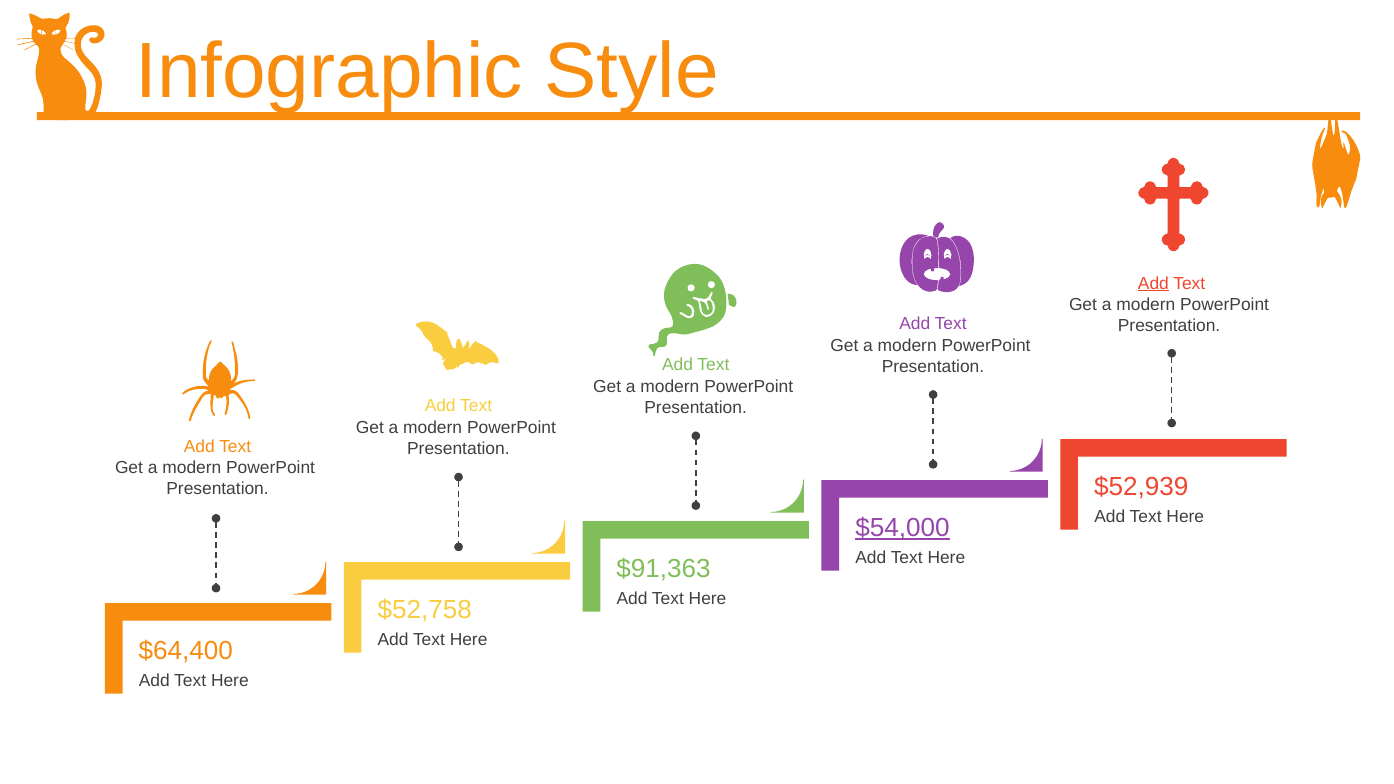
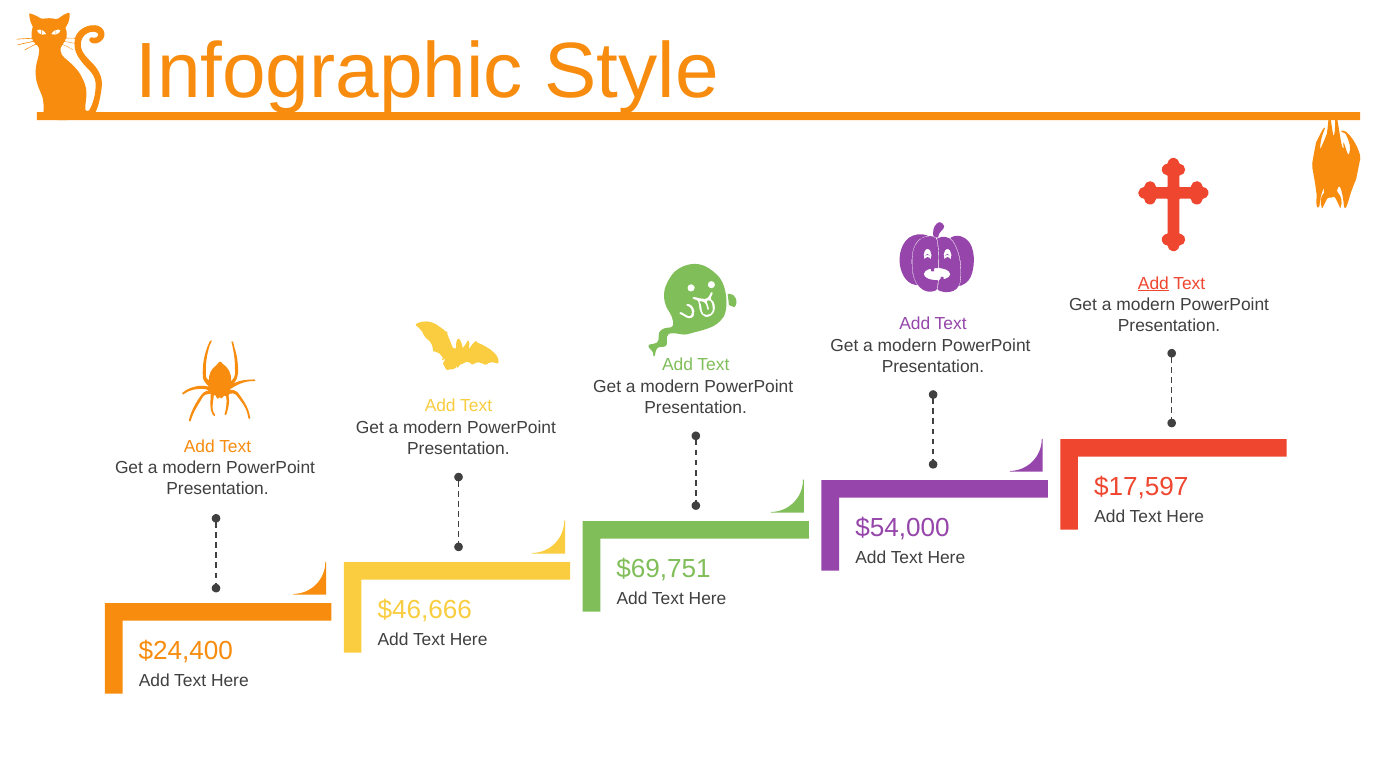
$52,939: $52,939 -> $17,597 (1141, 487)
$54,000 underline: present -> none (902, 528)
$91,363: $91,363 -> $69,751 (664, 569)
$52,758: $52,758 -> $46,666 (425, 610)
$64,400: $64,400 -> $24,400 (186, 651)
